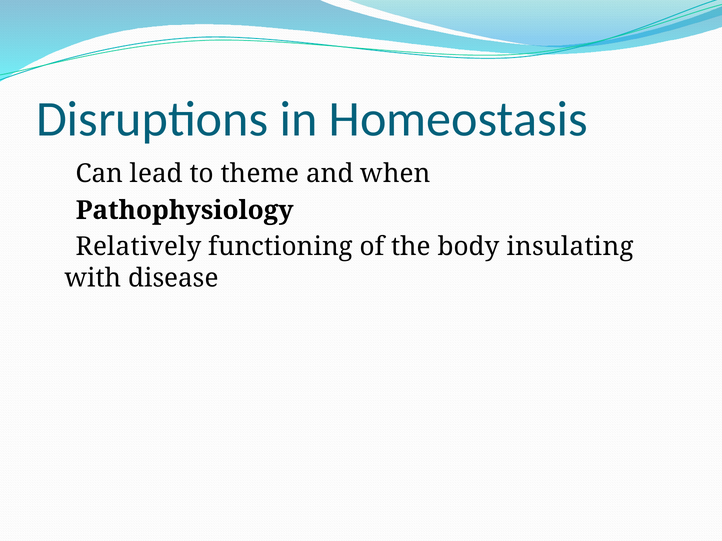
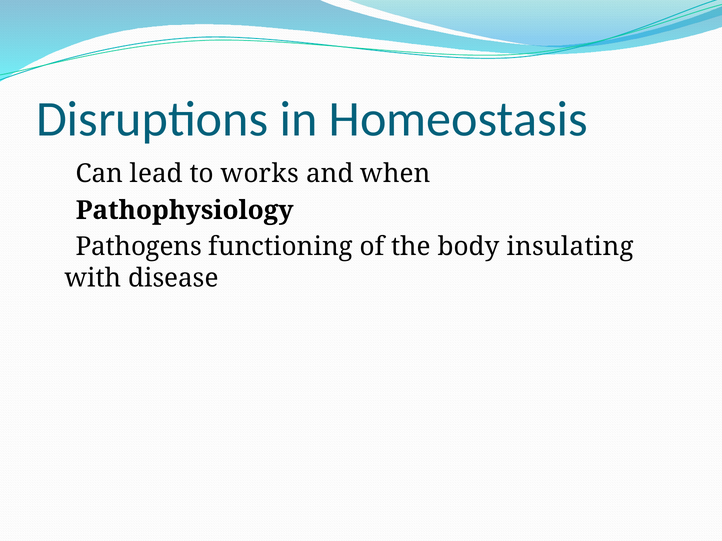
theme: theme -> works (260, 174)
Relatively: Relatively -> Pathogens (139, 247)
